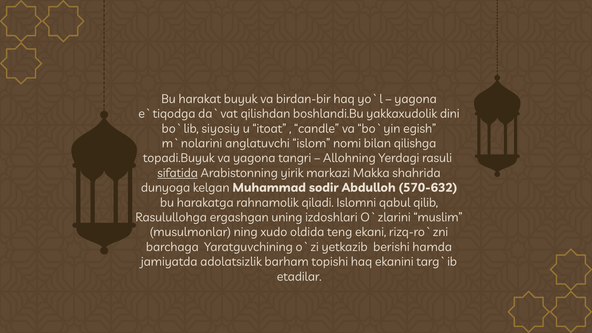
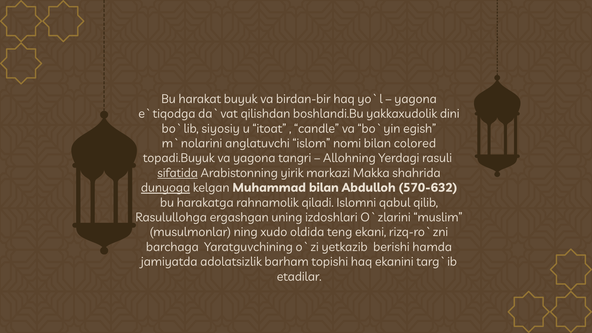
qilishga: qilishga -> colored (415, 143)
dunyoga underline: none -> present (166, 188)
Muhammad sodir: sodir -> bilan (324, 188)
